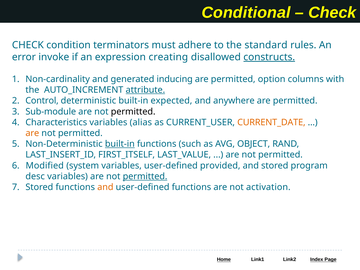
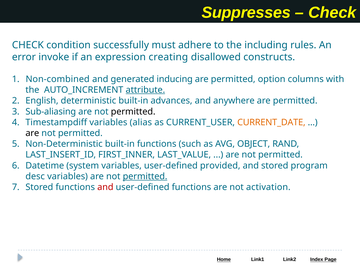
Conditional: Conditional -> Suppresses (246, 12)
terminators: terminators -> successfully (121, 45)
standard: standard -> including (266, 45)
constructs underline: present -> none (269, 57)
Non-cardinality: Non-cardinality -> Non-combined (58, 79)
Control: Control -> English (42, 101)
expected: expected -> advances (171, 101)
Sub-module: Sub-module -> Sub-aliasing (51, 112)
Characteristics: Characteristics -> Timestampdiff (56, 122)
are colour: orange -> black (32, 133)
built-in underline: present -> none (120, 144)
FIRST_ITSELF: FIRST_ITSELF -> FIRST_INNER (127, 155)
Modified: Modified -> Datetime (45, 166)
and colour: orange -> red (105, 187)
